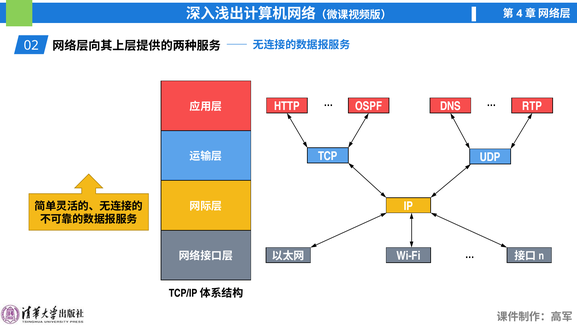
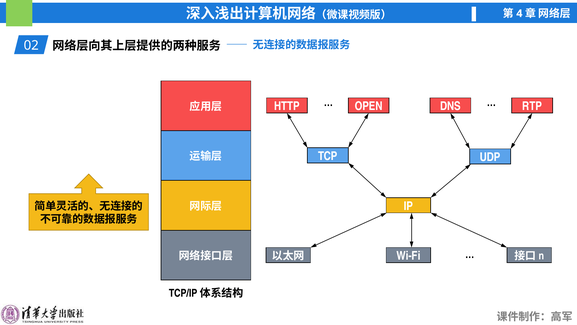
OSPF: OSPF -> OPEN (369, 106)
